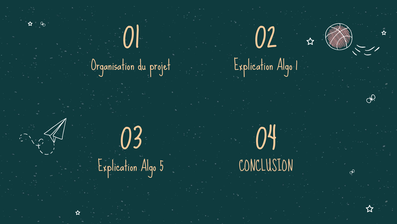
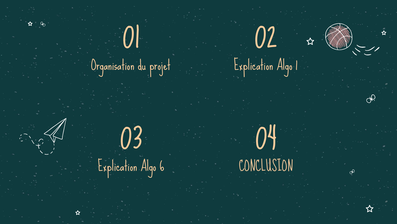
5: 5 -> 6 (162, 166)
